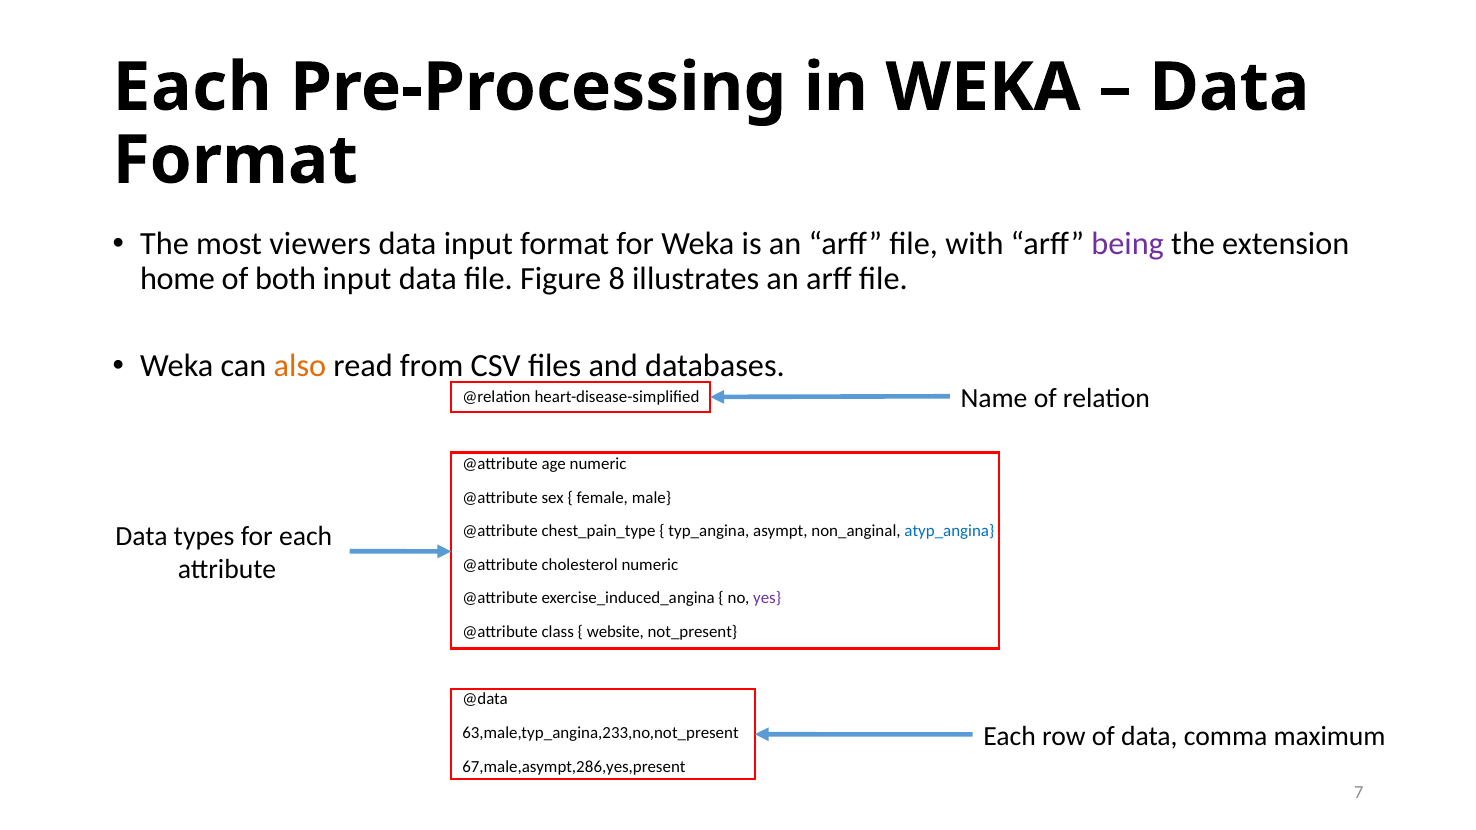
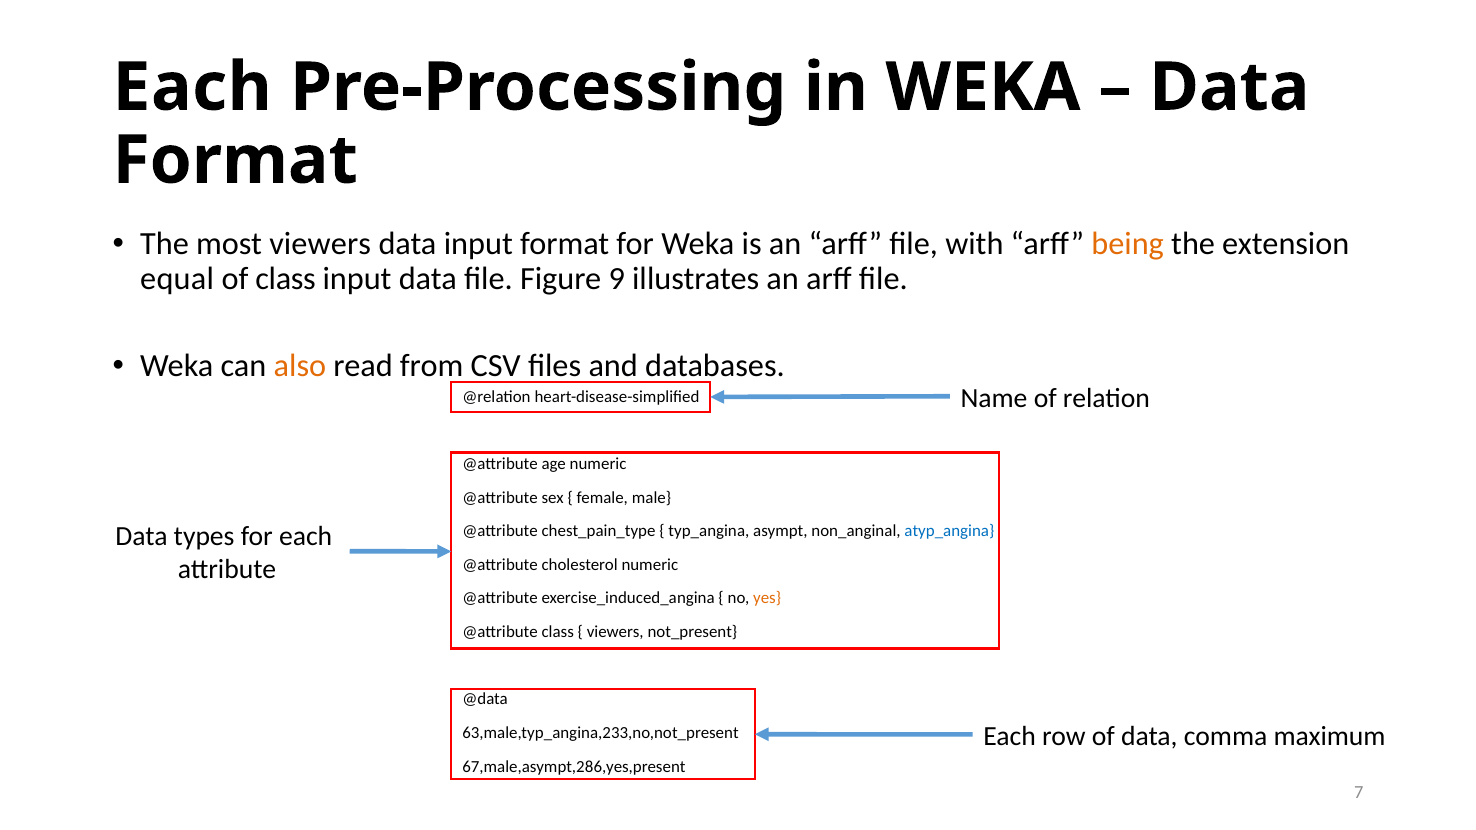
being colour: purple -> orange (1128, 244)
home: home -> equal (177, 279)
of both: both -> class (286, 279)
8: 8 -> 9 (617, 279)
yes colour: purple -> orange (767, 599)
website: website -> viewers (615, 632)
